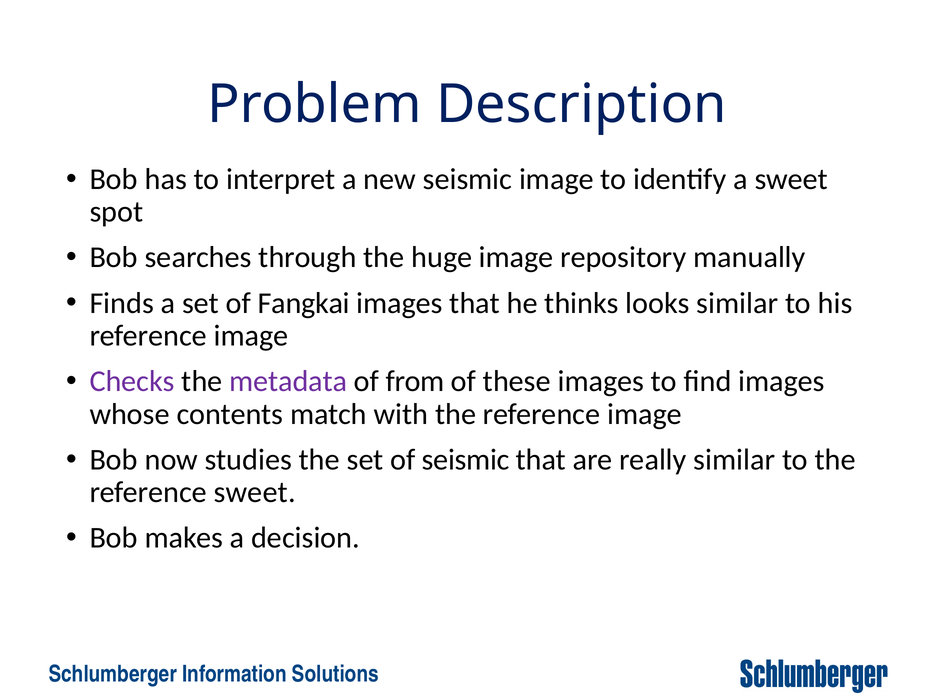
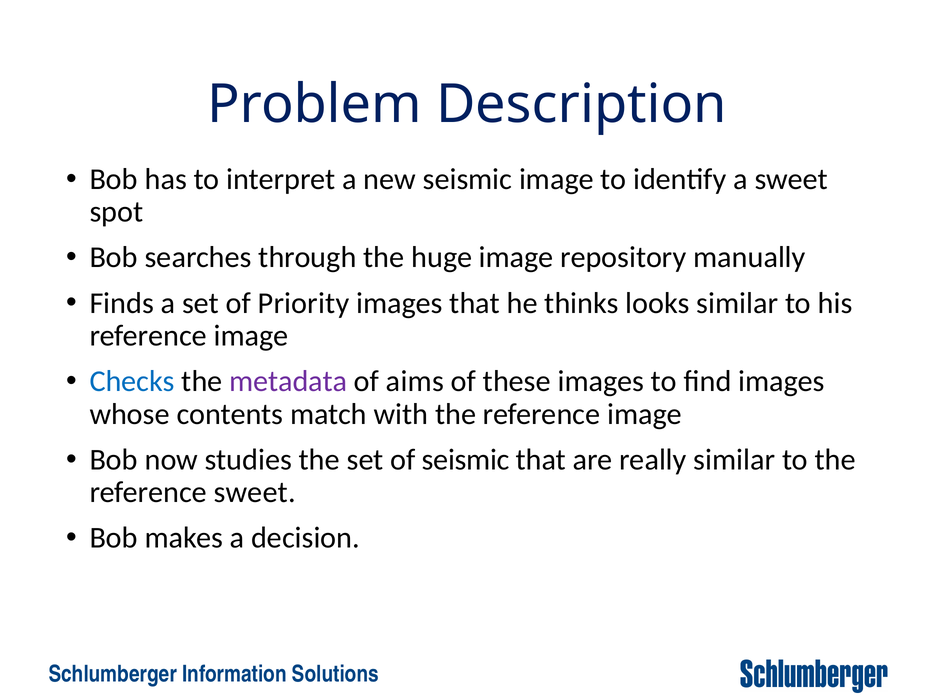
Fangkai: Fangkai -> Priority (303, 303)
Checks colour: purple -> blue (132, 382)
from: from -> aims (415, 382)
